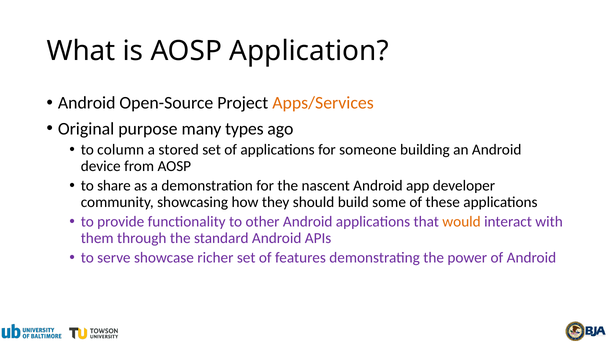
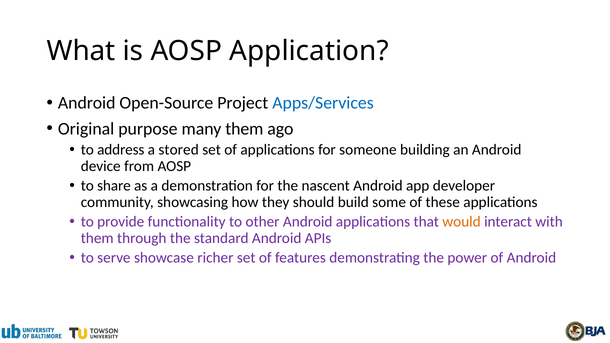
Apps/Services colour: orange -> blue (323, 103)
many types: types -> them (244, 129)
column: column -> address (121, 150)
